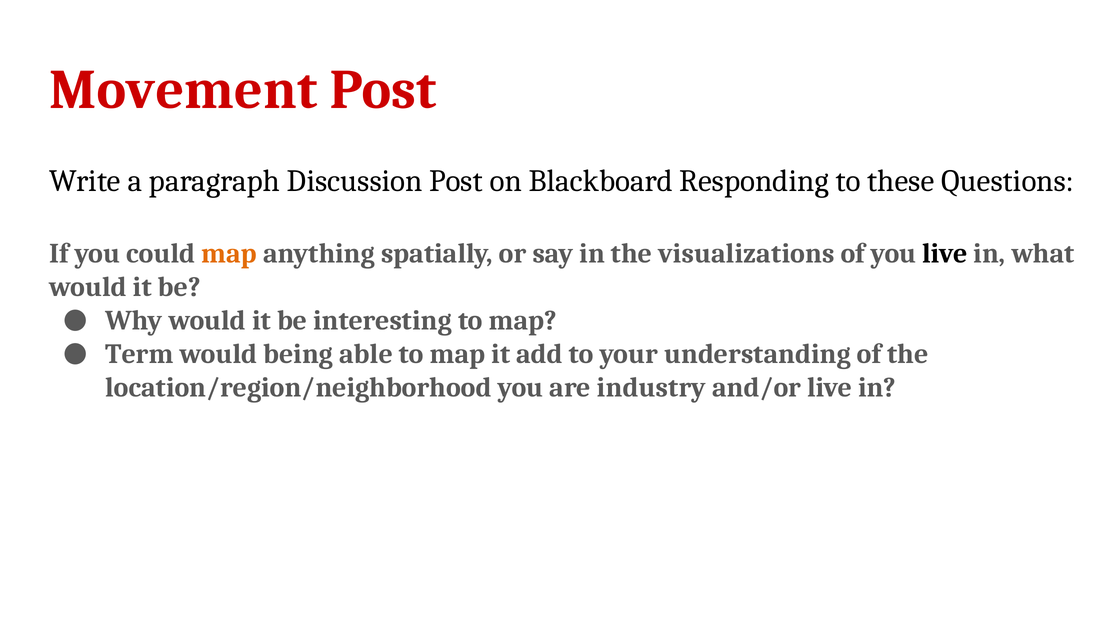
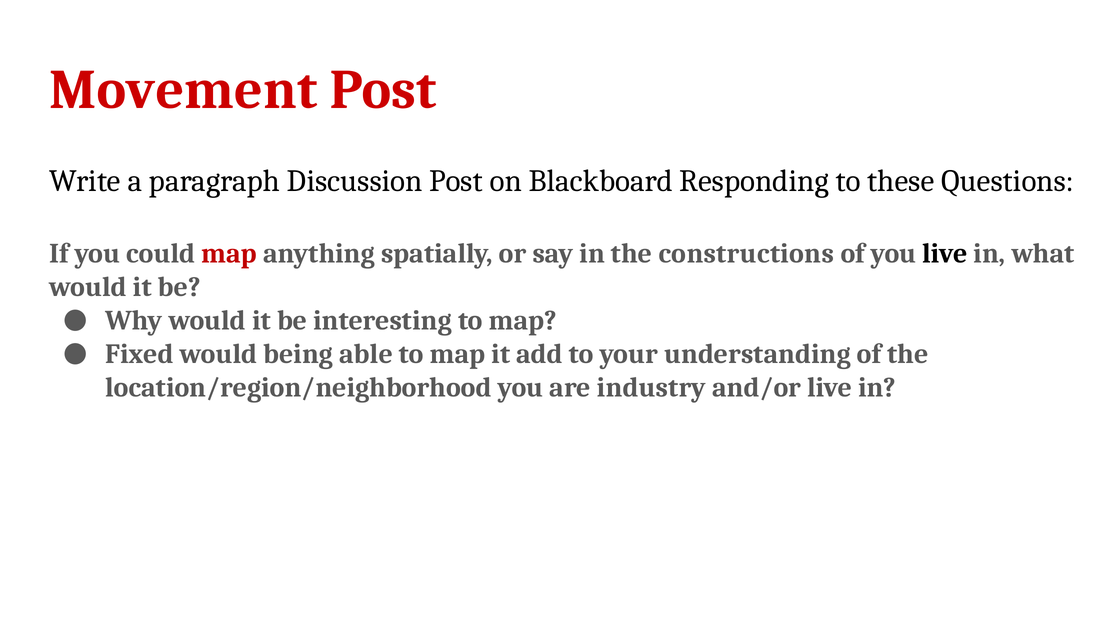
map colour: orange -> red (229, 253)
visualizations: visualizations -> constructions (746, 253)
Term: Term -> Fixed (139, 354)
